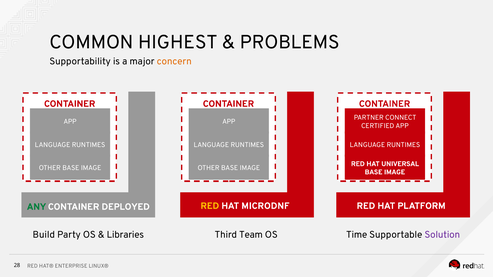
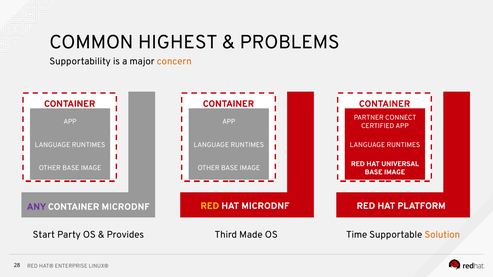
ANY colour: green -> purple (37, 207)
CONTAINER DEPLOYED: DEPLOYED -> MICRODNF (126, 207)
Build: Build -> Start (44, 235)
Libraries: Libraries -> Provides (125, 235)
Team: Team -> Made (251, 235)
Solution colour: purple -> orange (442, 235)
